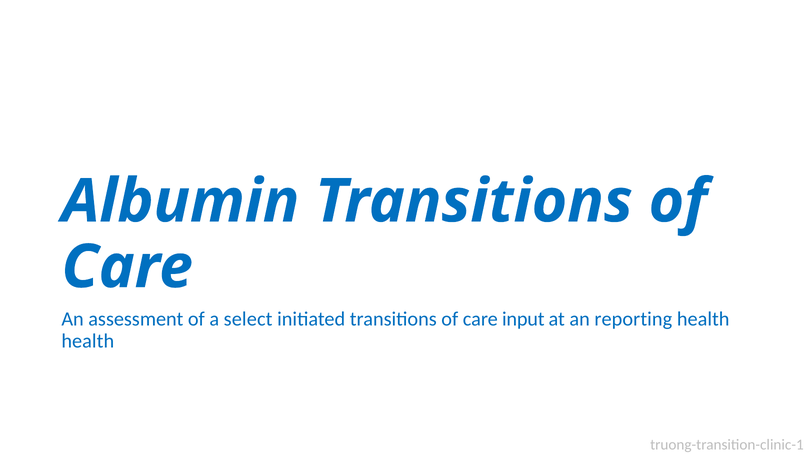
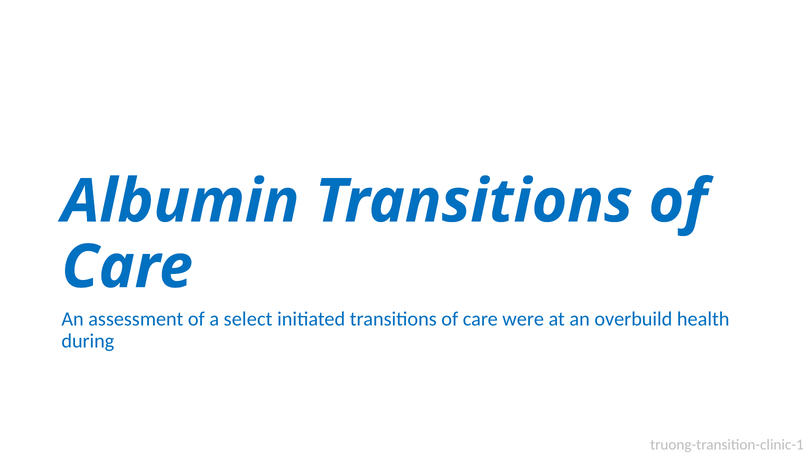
input: input -> were (523, 319)
reporting: reporting -> overbuild (633, 319)
health: health -> during (88, 341)
